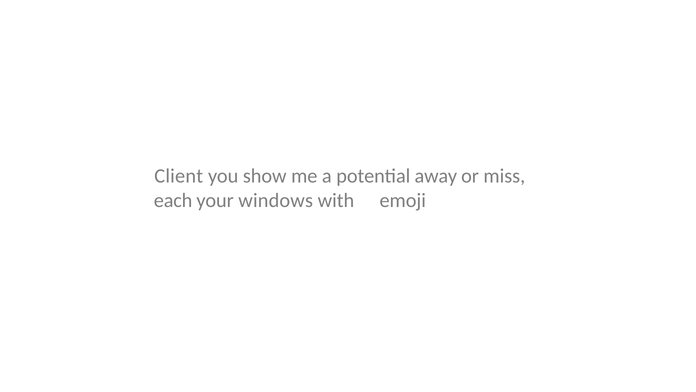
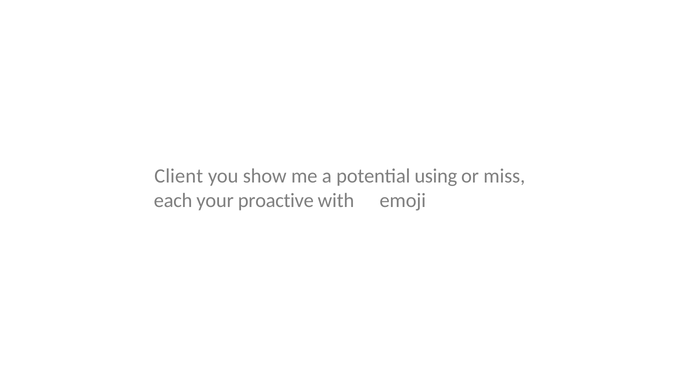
away: away -> using (436, 176)
windows: windows -> proactive (276, 200)
